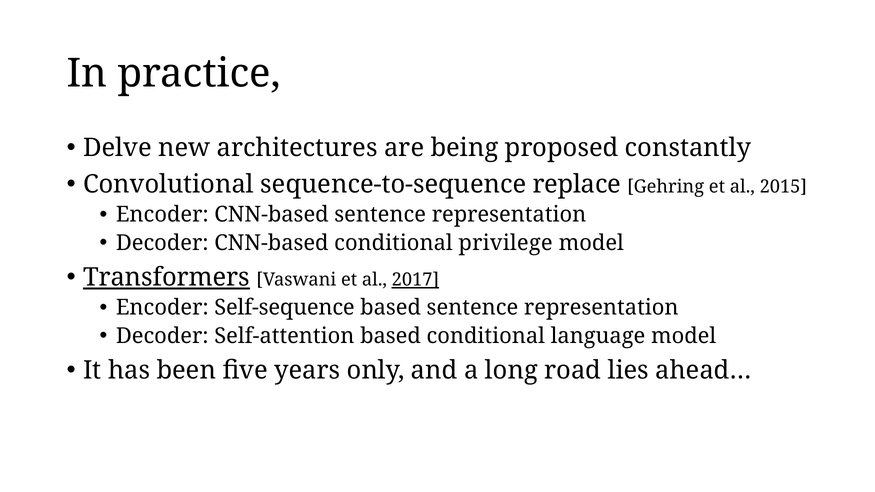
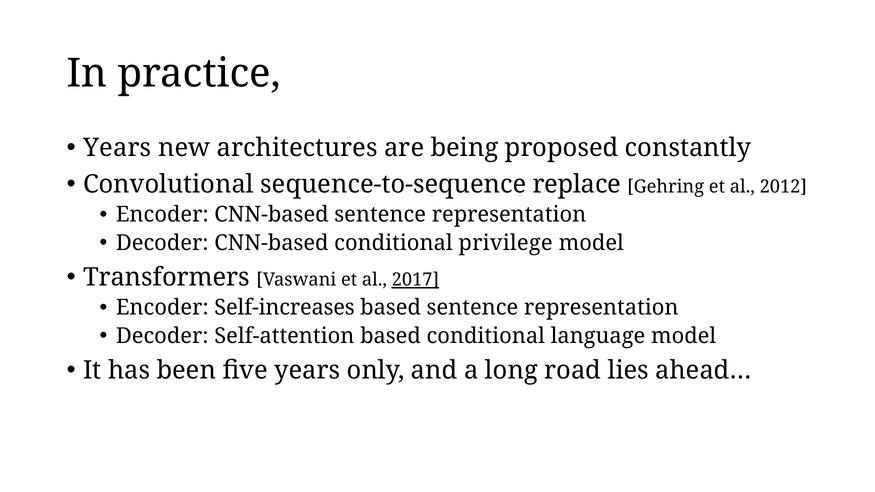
Delve: Delve -> Years (117, 148)
2015: 2015 -> 2012 (783, 187)
Transformers underline: present -> none (167, 278)
Self-sequence: Self-sequence -> Self-increases (285, 308)
